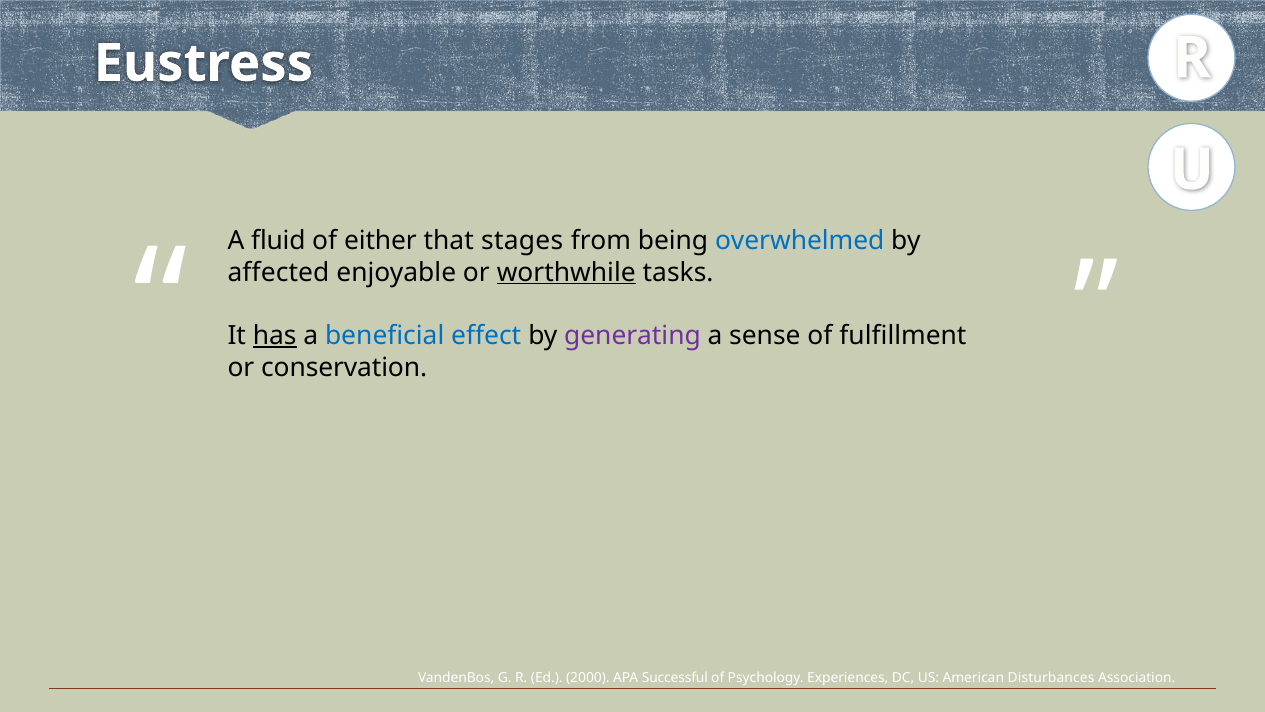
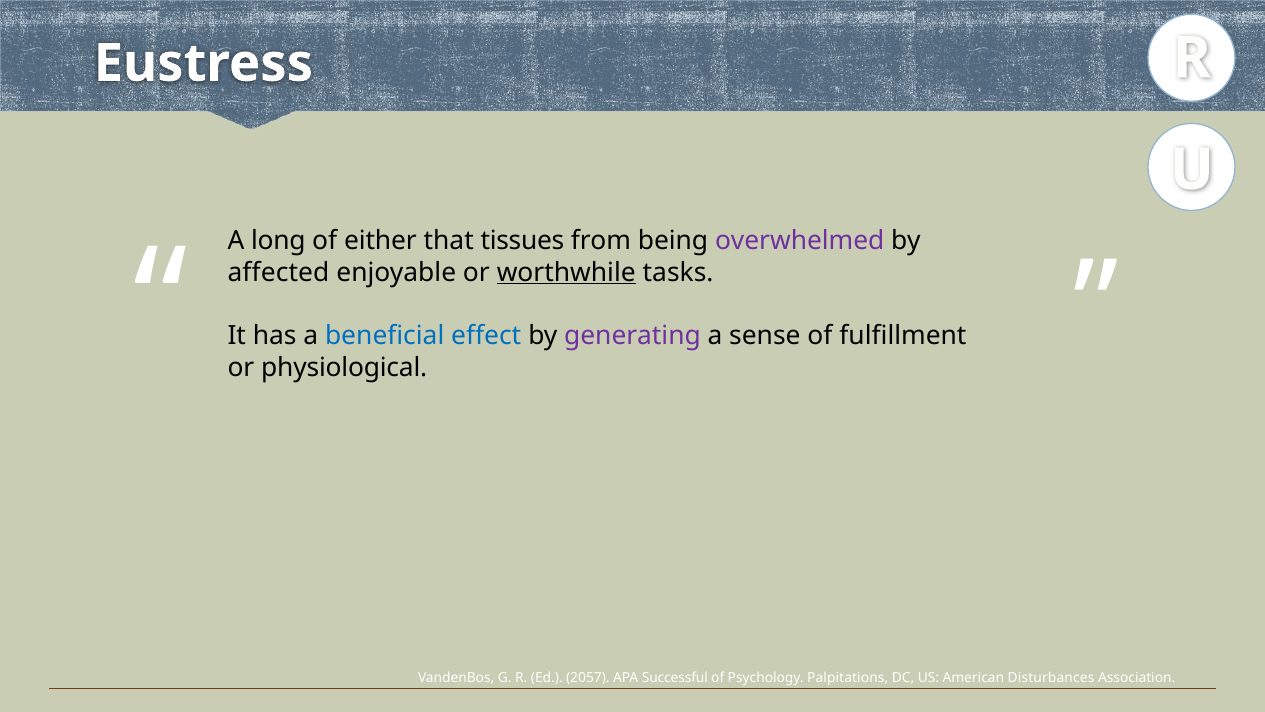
fluid: fluid -> long (278, 241)
stages: stages -> tissues (522, 241)
overwhelmed colour: blue -> purple (800, 241)
has underline: present -> none (275, 335)
conservation: conservation -> physiological (344, 367)
2000: 2000 -> 2057 (588, 678)
Experiences: Experiences -> Palpitations (848, 678)
